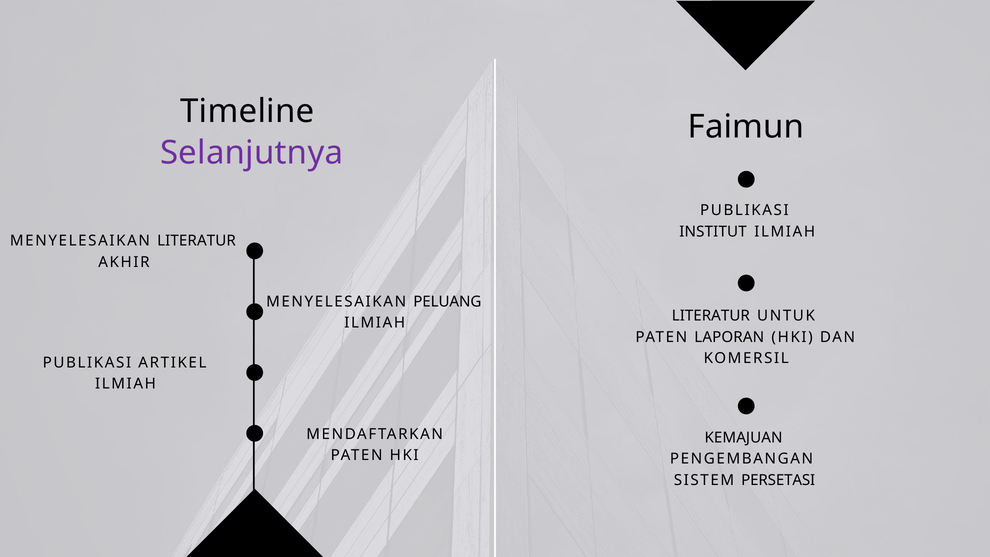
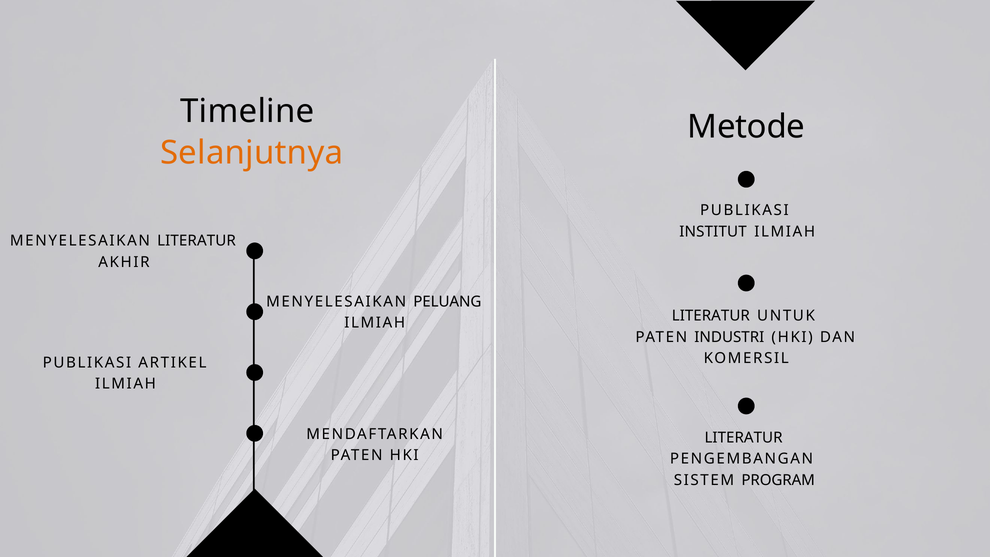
Faimun: Faimun -> Metode (746, 127)
Selanjutnya colour: purple -> orange (252, 153)
LAPORAN: LAPORAN -> INDUSTRI (729, 337)
KEMAJUAN: KEMAJUAN -> LITERATUR (744, 438)
PERSETASI: PERSETASI -> PROGRAM (778, 480)
